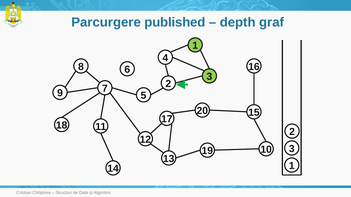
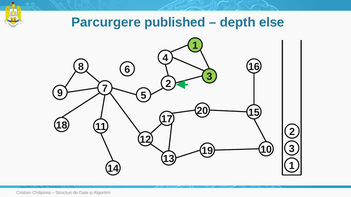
graf: graf -> else (272, 22)
